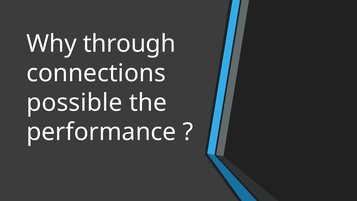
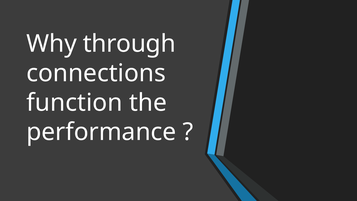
possible: possible -> function (74, 103)
